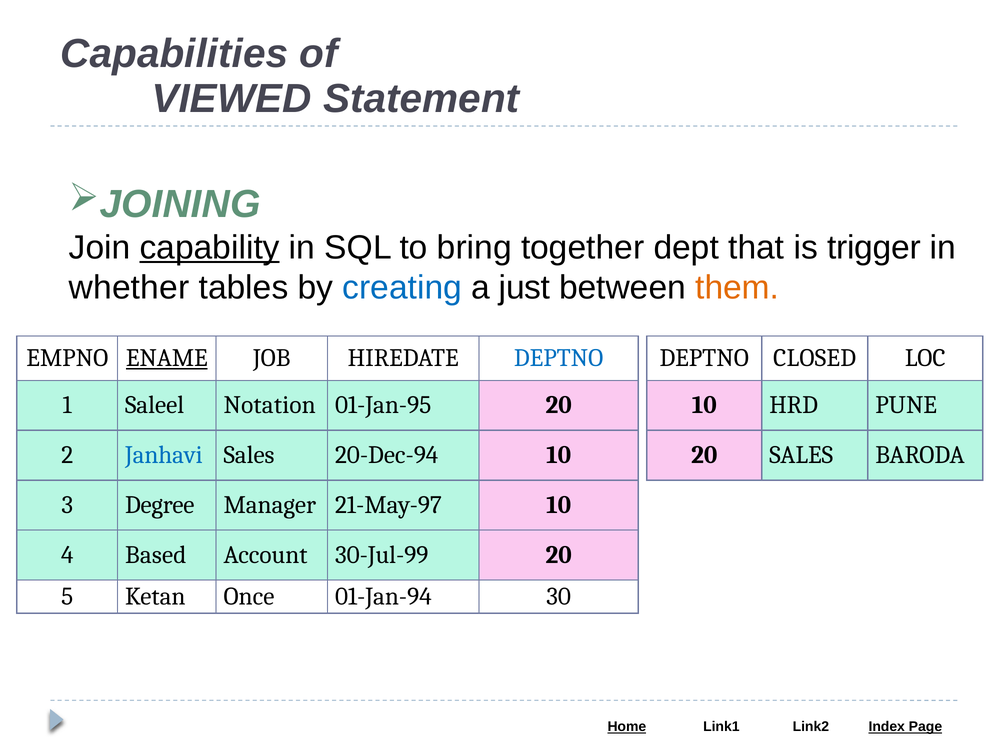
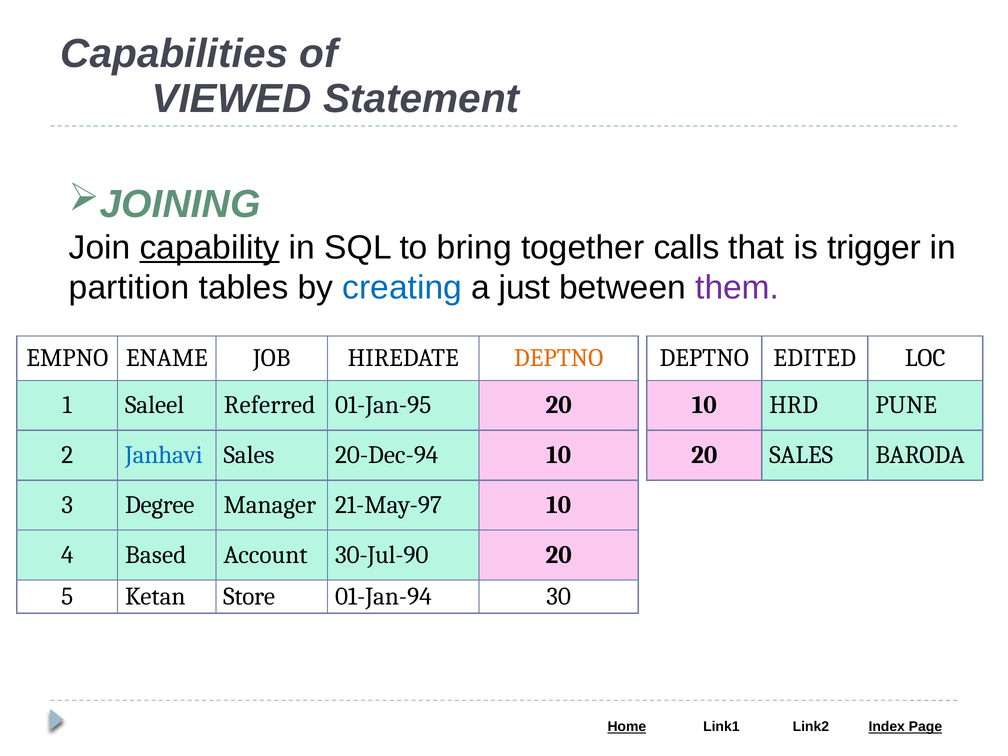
dept: dept -> calls (686, 248)
whether: whether -> partition (129, 288)
them colour: orange -> purple (737, 288)
ENAME underline: present -> none (167, 358)
DEPTNO colour: blue -> orange (559, 358)
CLOSED: CLOSED -> EDITED (815, 358)
Notation: Notation -> Referred (270, 405)
30-Jul-99: 30-Jul-99 -> 30-Jul-90 (382, 555)
Once: Once -> Store (249, 596)
